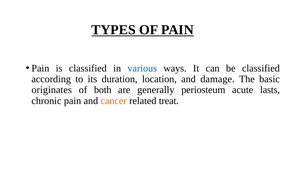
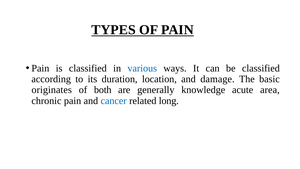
periosteum: periosteum -> knowledge (203, 90)
lasts: lasts -> area (270, 90)
cancer colour: orange -> blue (114, 101)
treat: treat -> long (169, 101)
